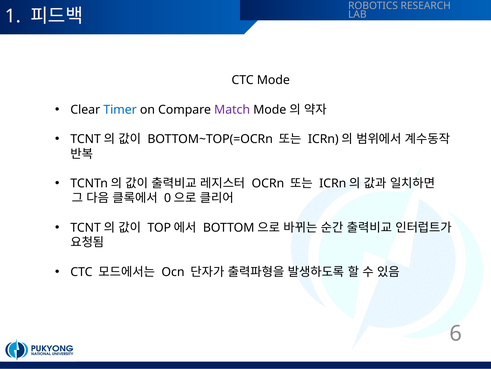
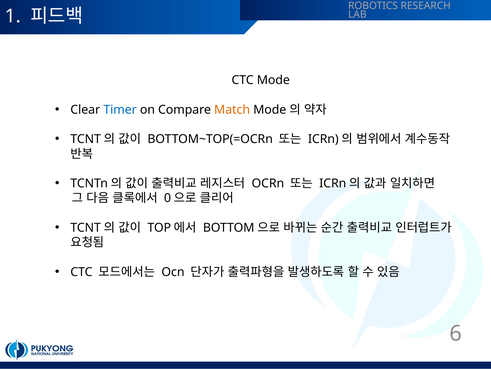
Match colour: purple -> orange (232, 109)
